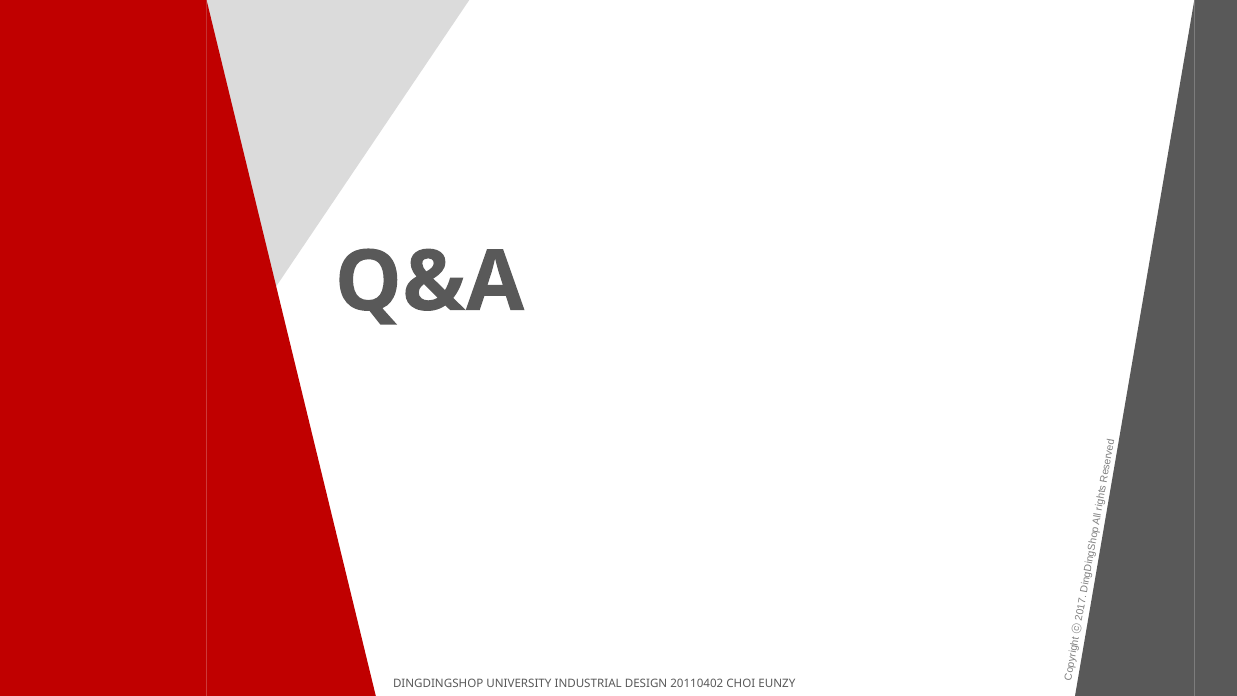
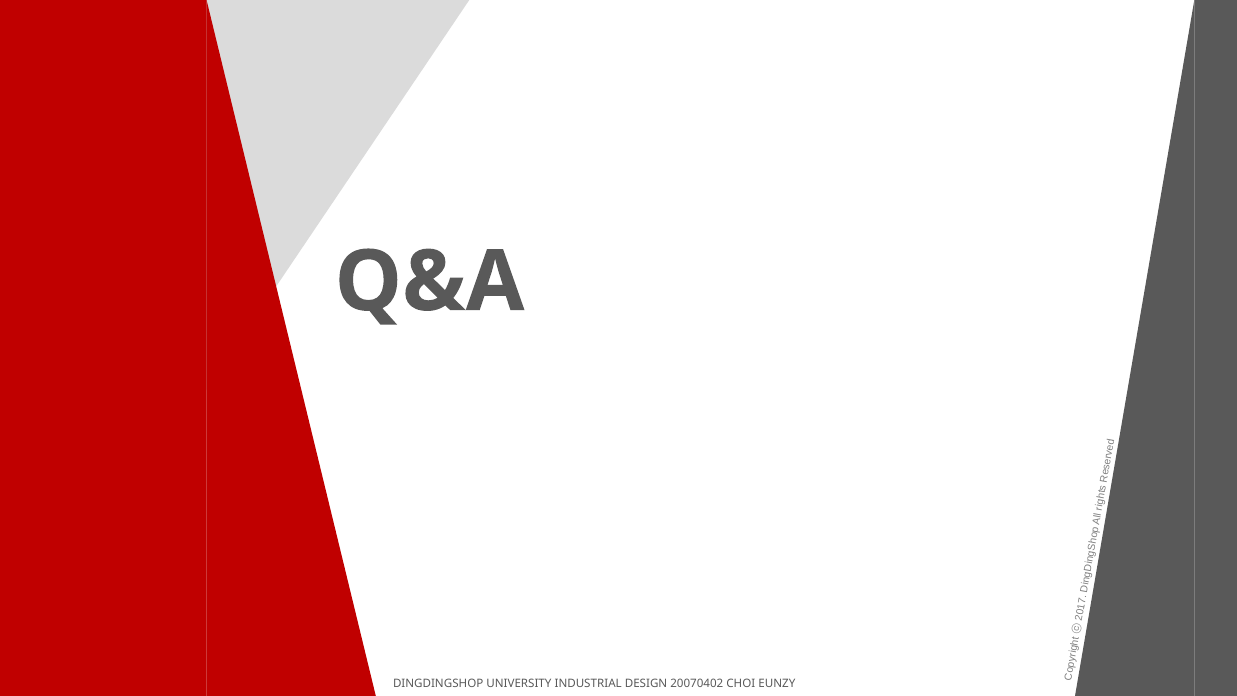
20110402: 20110402 -> 20070402 (697, 684)
